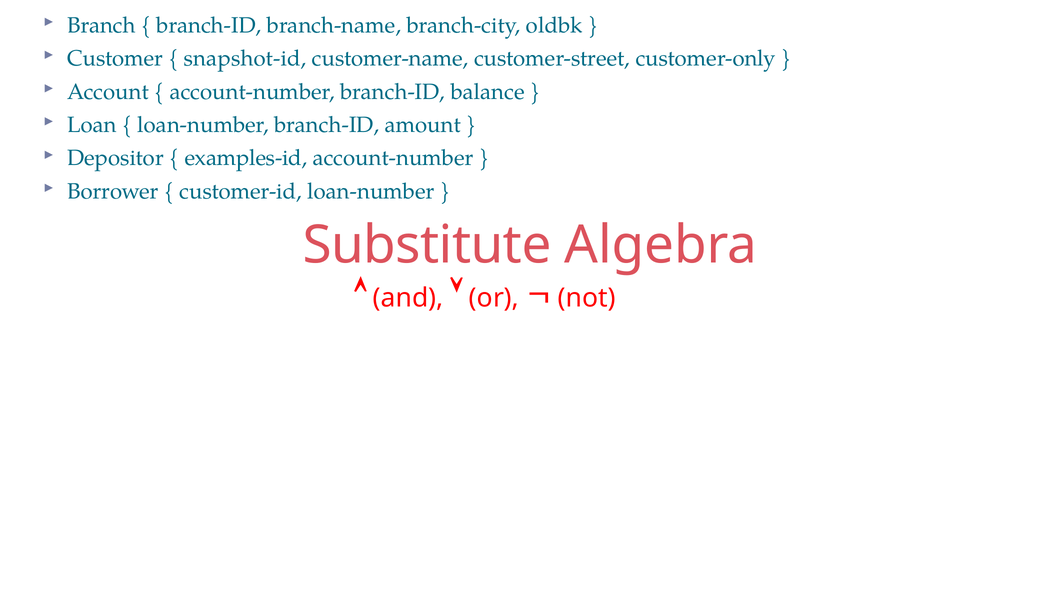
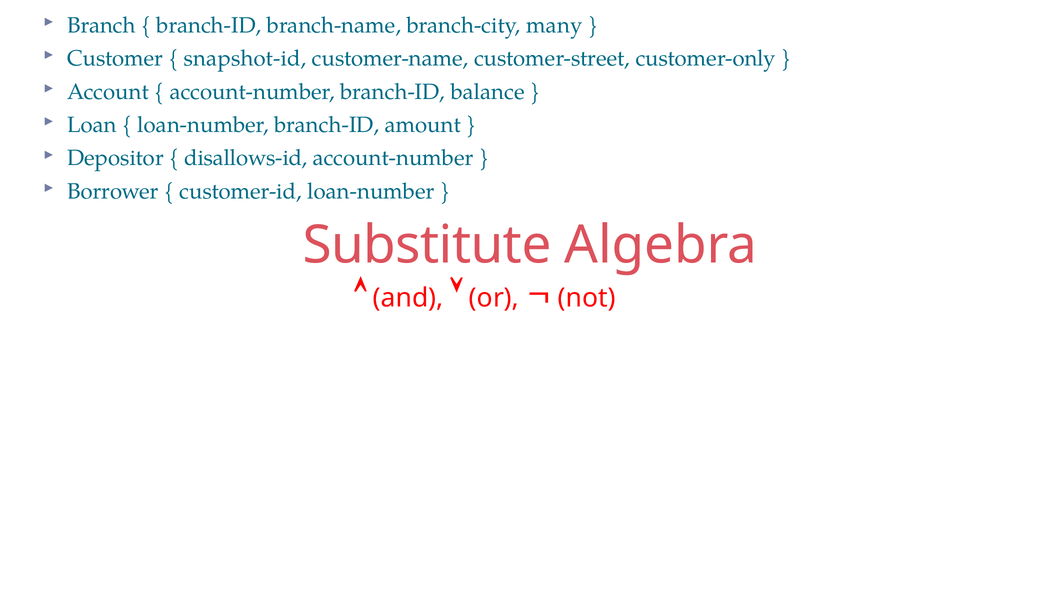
oldbk: oldbk -> many (554, 25)
examples-id: examples-id -> disallows-id (246, 158)
